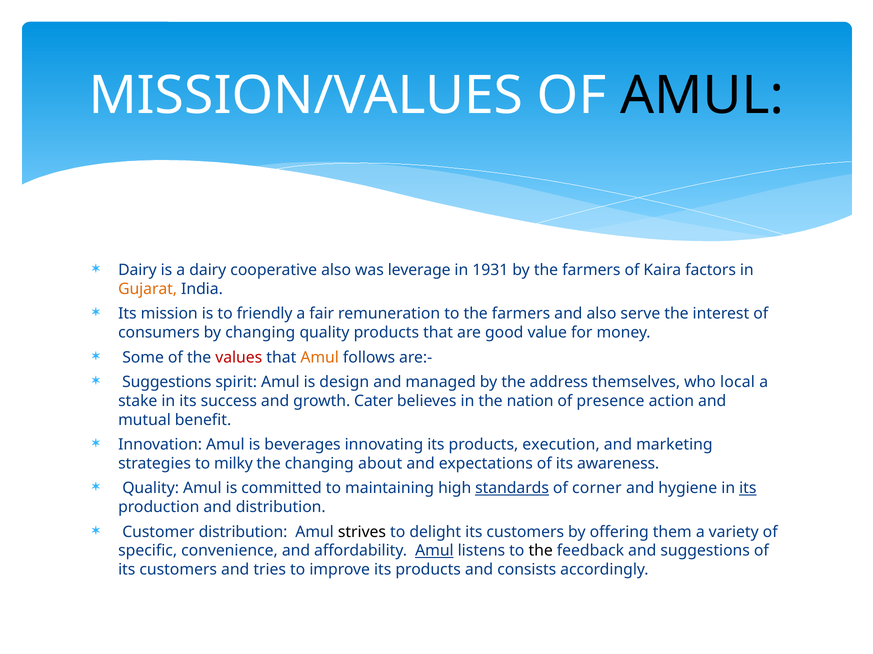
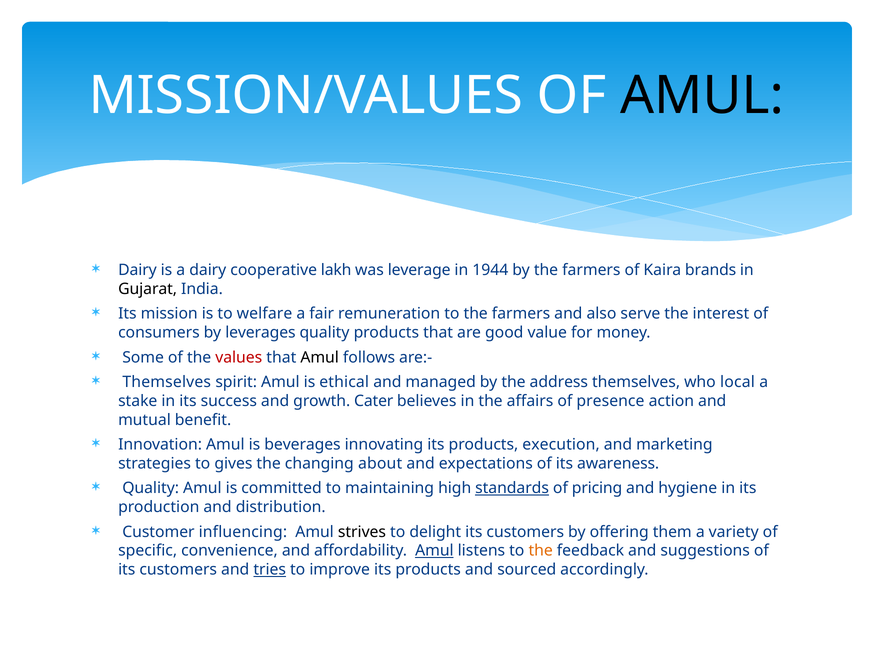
cooperative also: also -> lakh (336, 270)
1931: 1931 -> 1944 (490, 270)
factors: factors -> brands (711, 270)
Gujarat colour: orange -> black (148, 289)
friendly: friendly -> welfare (265, 314)
by changing: changing -> leverages (260, 333)
Amul colour: orange -> black (320, 358)
Suggestions: Suggestions -> Themselves (167, 382)
design: design -> ethical (344, 382)
nation: nation -> affairs (530, 401)
milky: milky -> gives (233, 464)
corner: corner -> pricing (597, 489)
its underline: present -> none (748, 489)
Customer distribution: distribution -> influencing (243, 532)
the colour: black -> orange (541, 551)
tries underline: none -> present (270, 570)
consists: consists -> sourced (527, 570)
